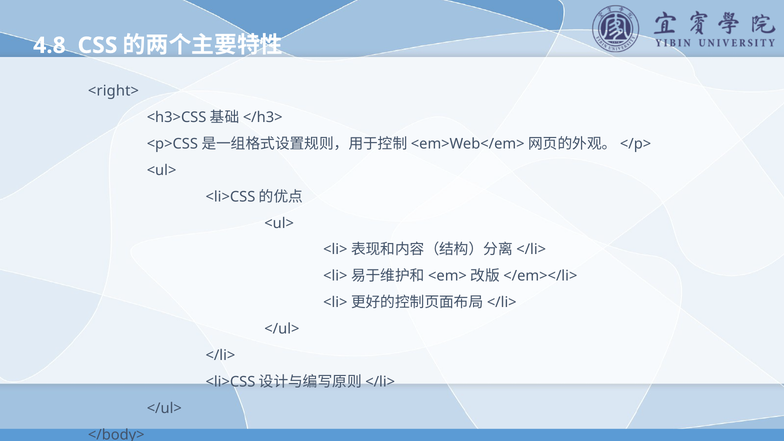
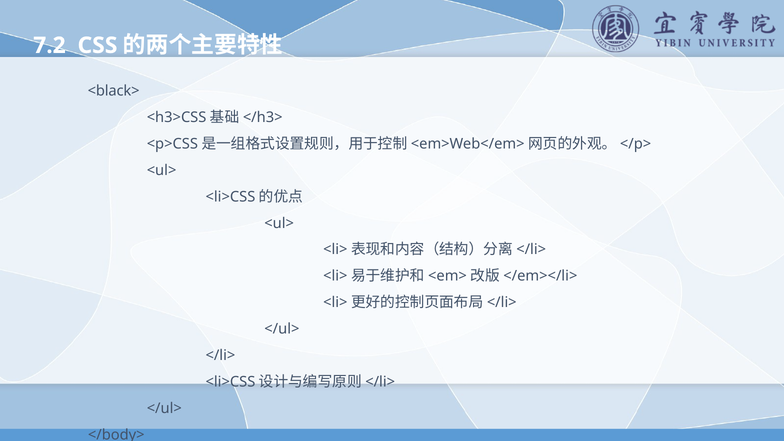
4.8: 4.8 -> 7.2 (49, 45)
<right>: <right> -> <black> (114, 91)
